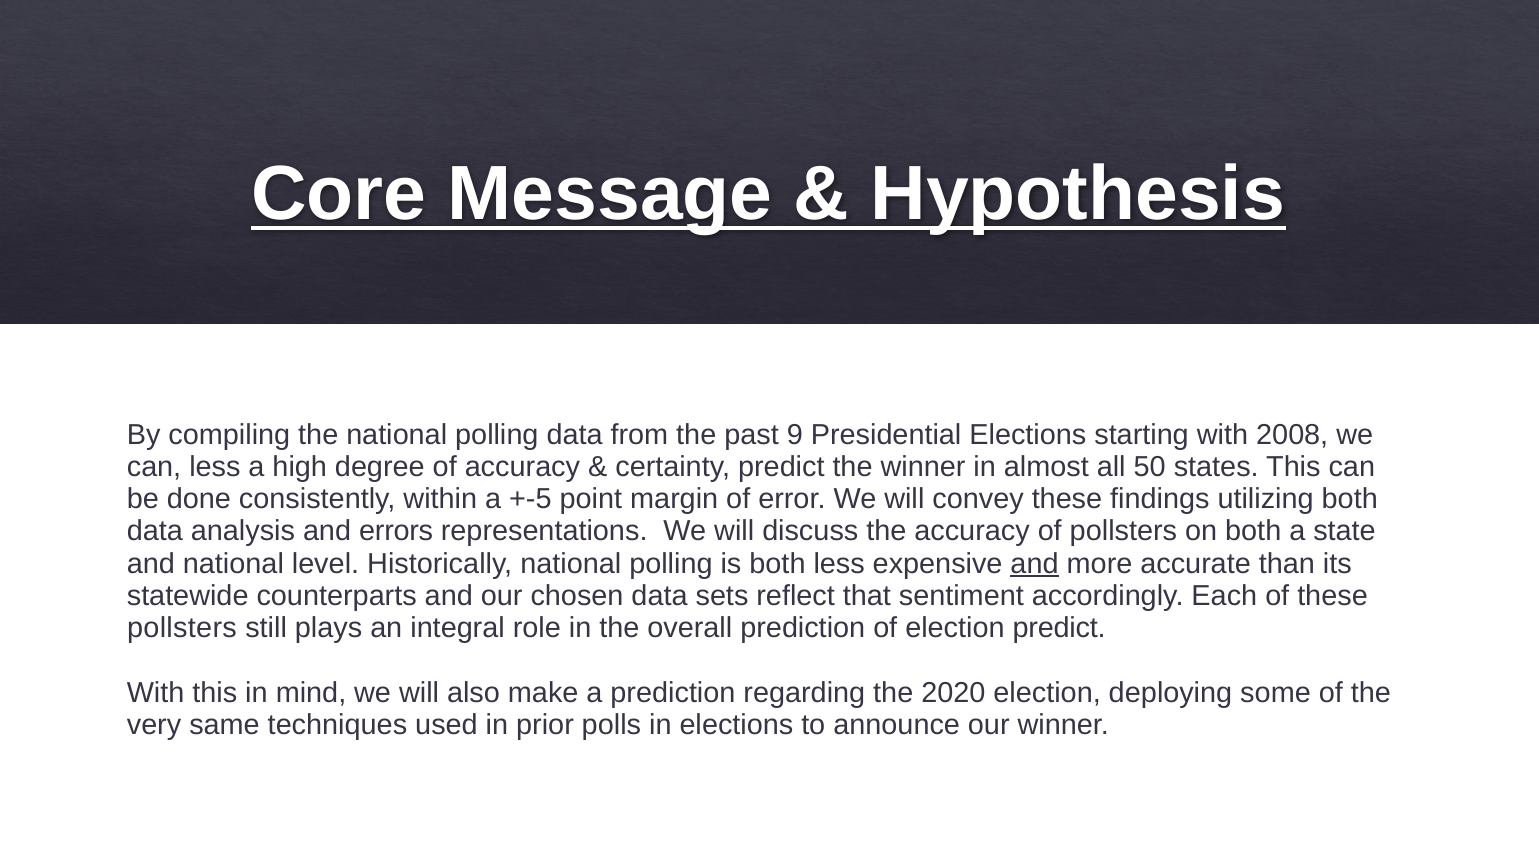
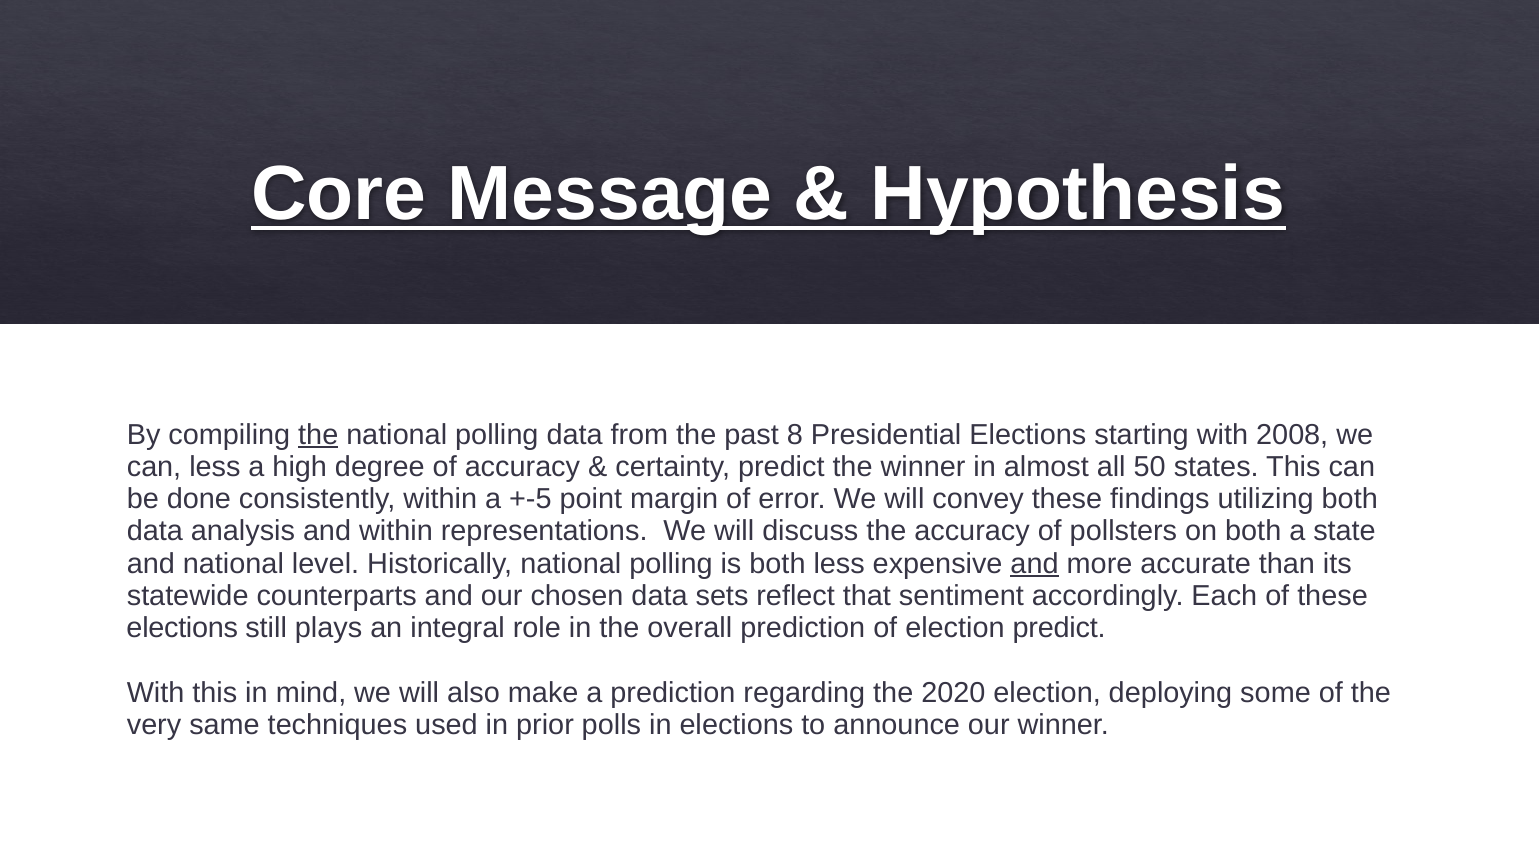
the underline: none -> present (318, 435)
9: 9 -> 8 (795, 435)
and errors: errors -> within (396, 532)
pollsters: pollsters -> elections (182, 629)
